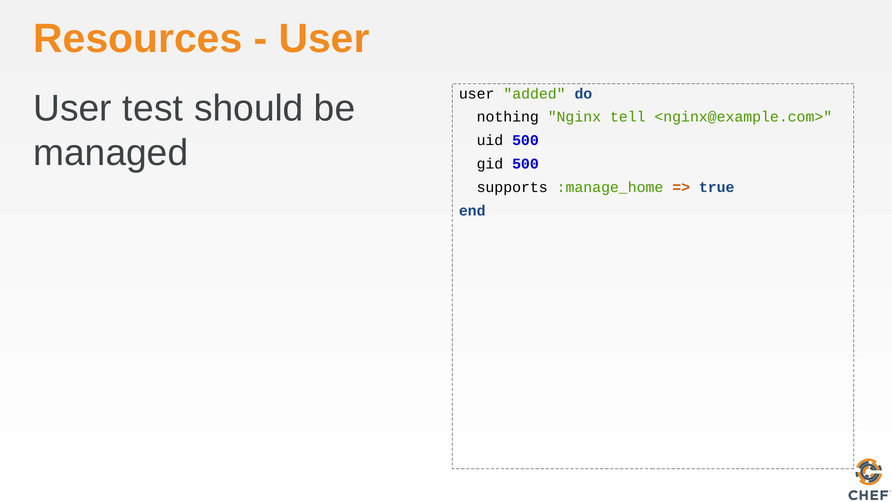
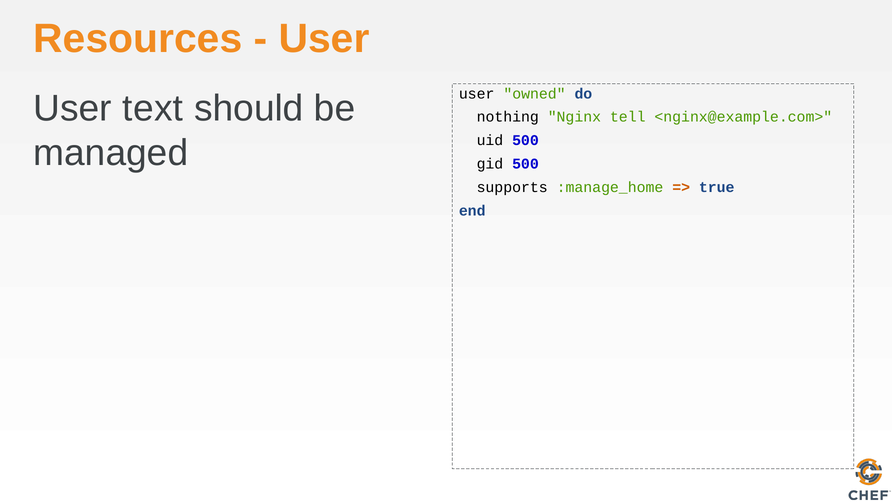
added: added -> owned (535, 94)
test: test -> text (153, 109)
